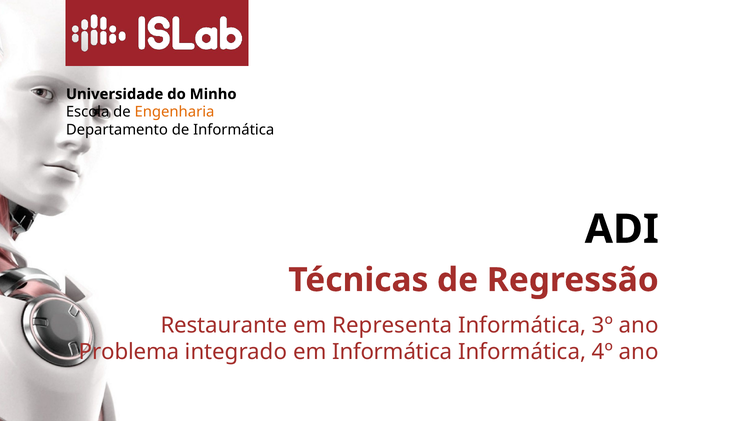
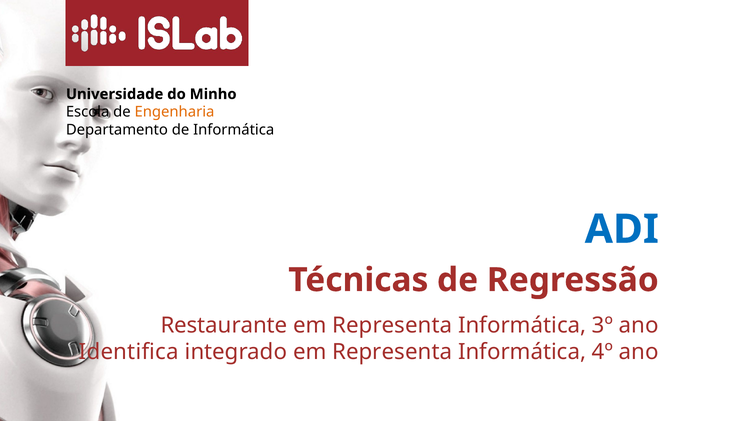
ADI colour: black -> blue (622, 230)
Problema: Problema -> Identifica (129, 353)
integrado em Informática: Informática -> Representa (392, 353)
